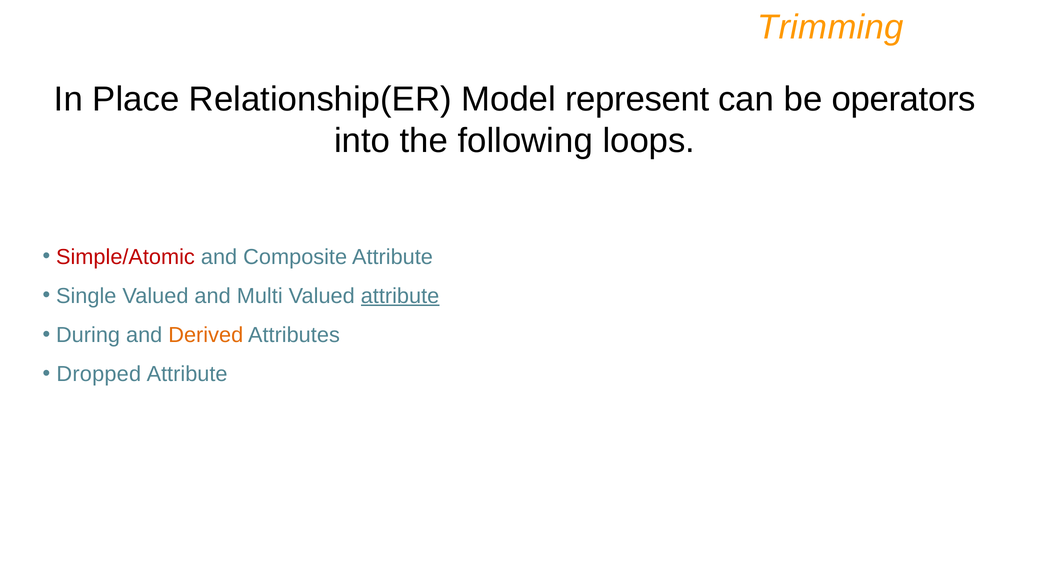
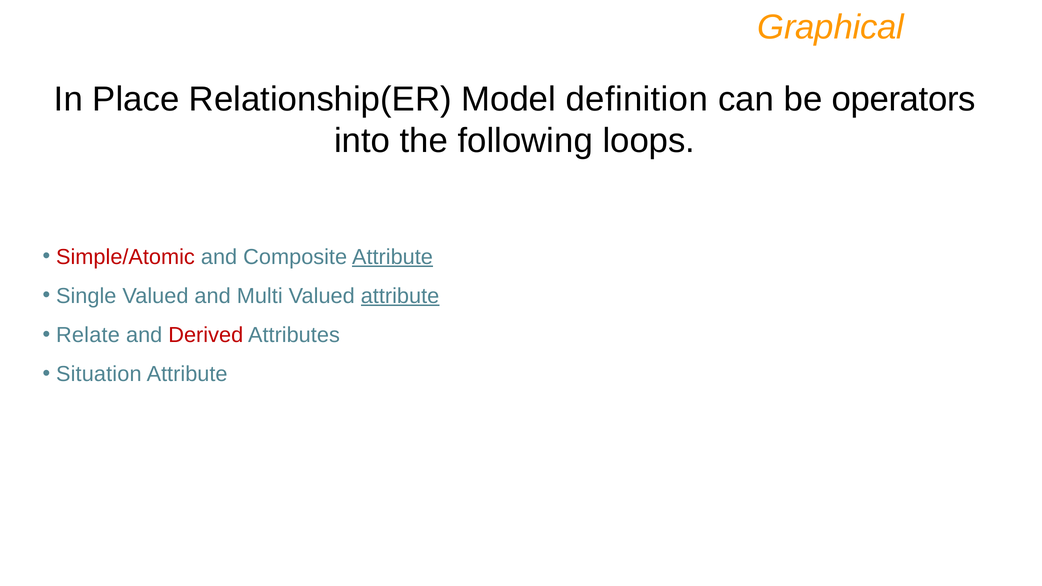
Trimming: Trimming -> Graphical (831, 27)
represent: represent -> definition (637, 99)
Attribute underline: none -> present (392, 257)
During: During -> Relate (88, 335)
Derived colour: orange -> red (206, 335)
Dropped: Dropped -> Situation (99, 374)
